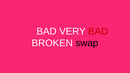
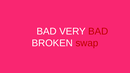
swap colour: black -> red (87, 43)
